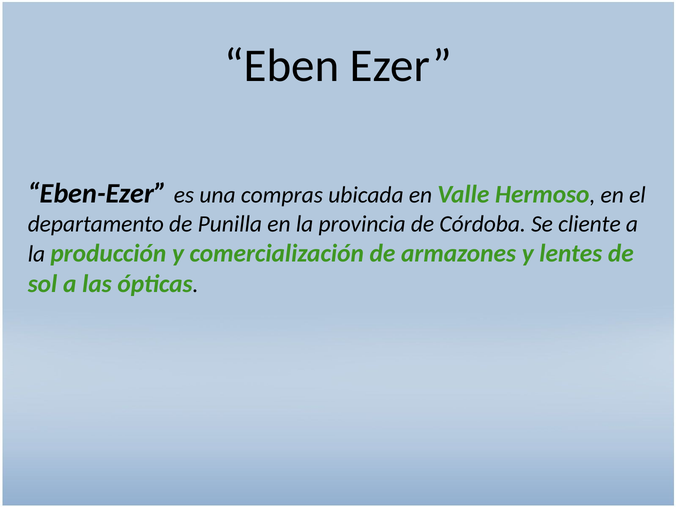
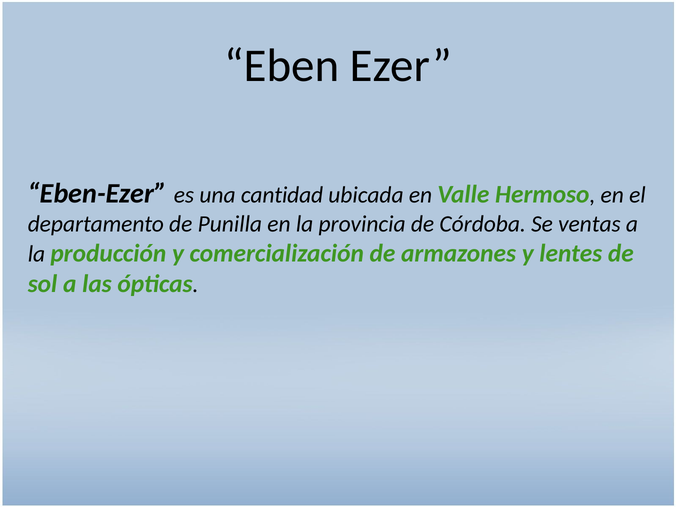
compras: compras -> cantidad (282, 195)
cliente: cliente -> ventas (589, 224)
